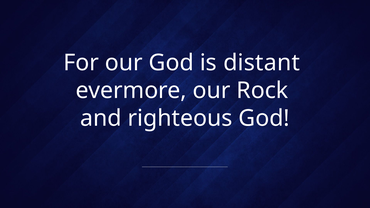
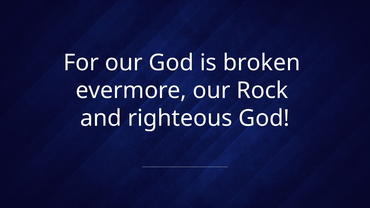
distant: distant -> broken (262, 63)
